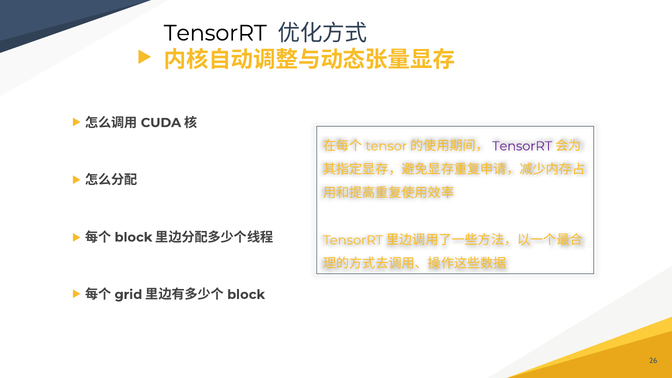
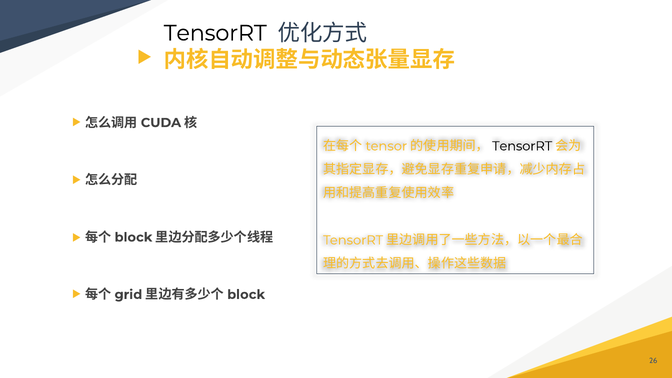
TensorRT colour: purple -> black (522, 146)
